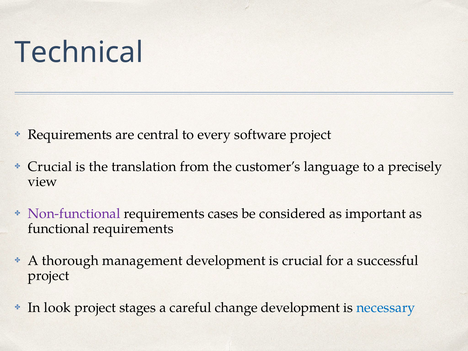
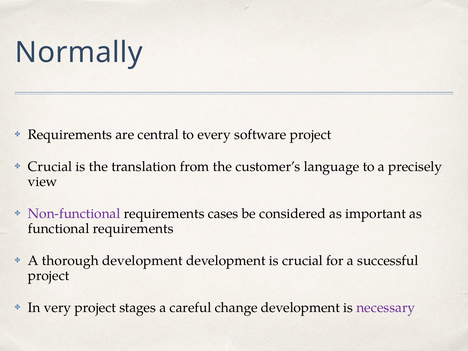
Technical: Technical -> Normally (79, 53)
thorough management: management -> development (142, 261)
look: look -> very (58, 308)
necessary colour: blue -> purple (386, 308)
